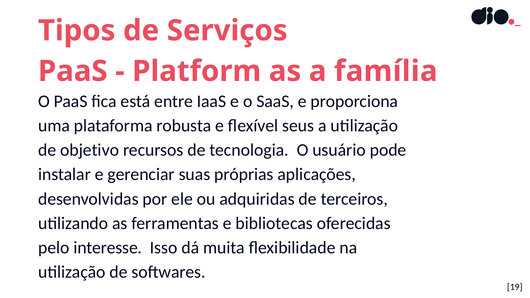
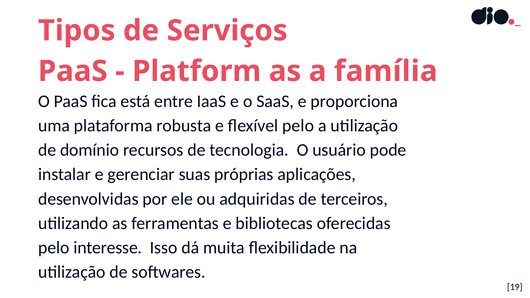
flexível seus: seus -> pelo (298, 126)
objetivo: objetivo -> domínio (90, 150)
